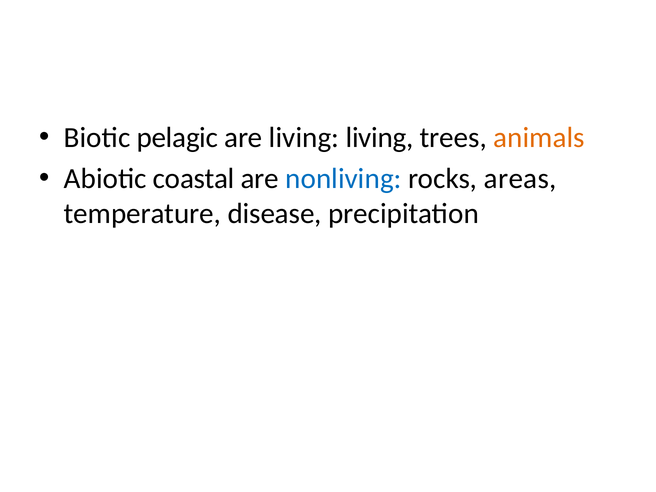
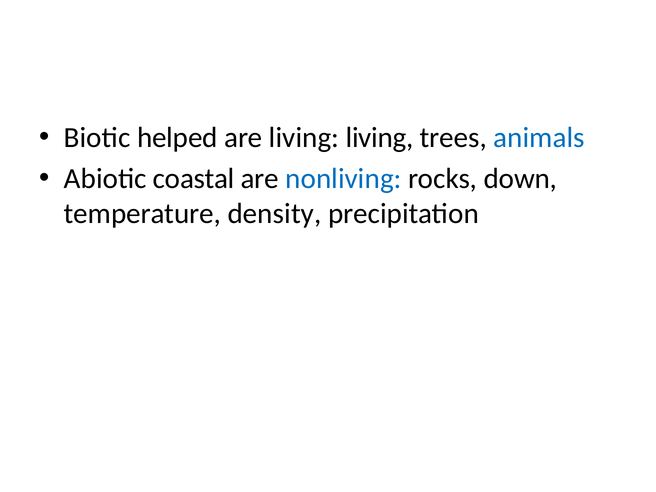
pelagic: pelagic -> helped (177, 138)
animals colour: orange -> blue (539, 138)
areas: areas -> down (520, 178)
disease: disease -> density (274, 213)
